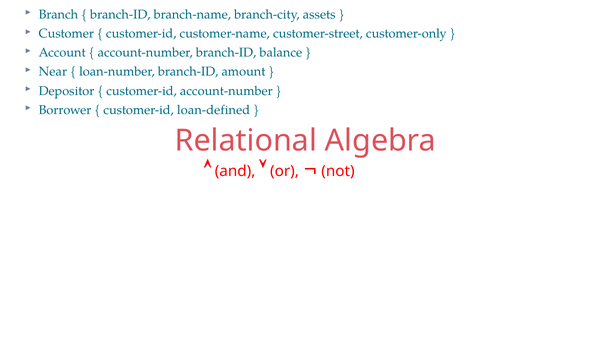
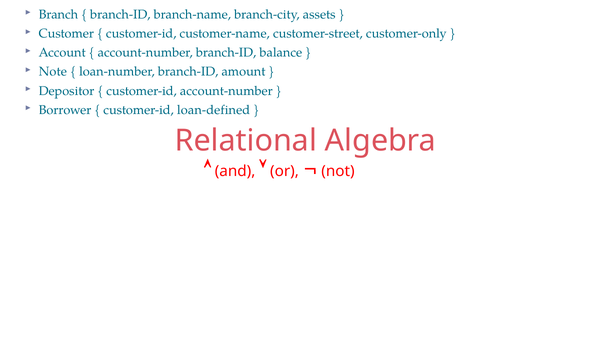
Near: Near -> Note (53, 72)
